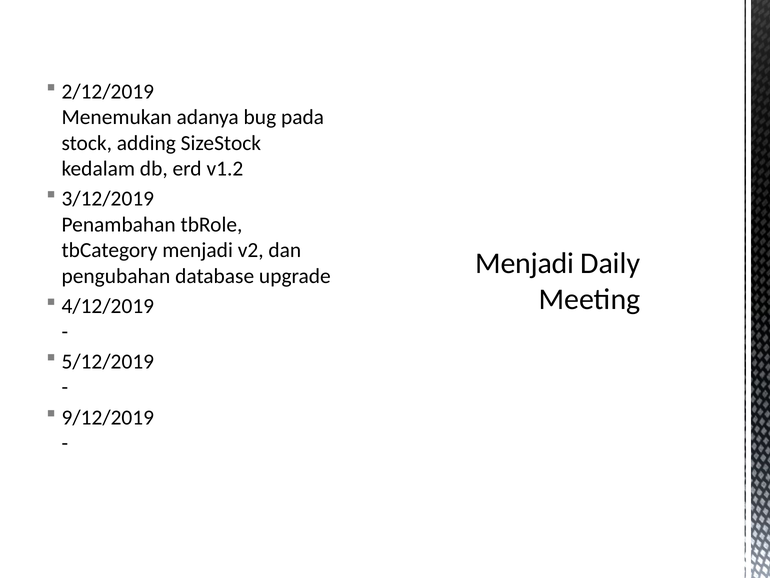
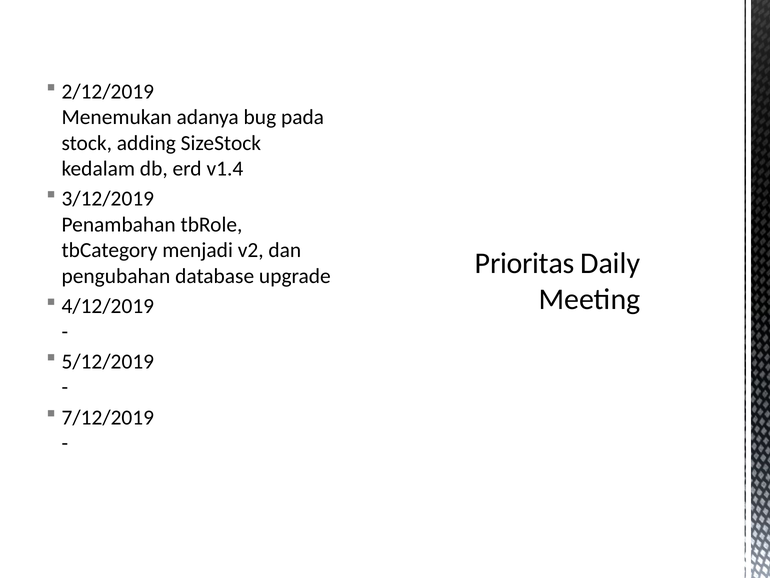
v1.2: v1.2 -> v1.4 (225, 169)
Menjadi: Menjadi -> Prioritas (525, 263)
9/12/2019: 9/12/2019 -> 7/12/2019 (108, 417)
